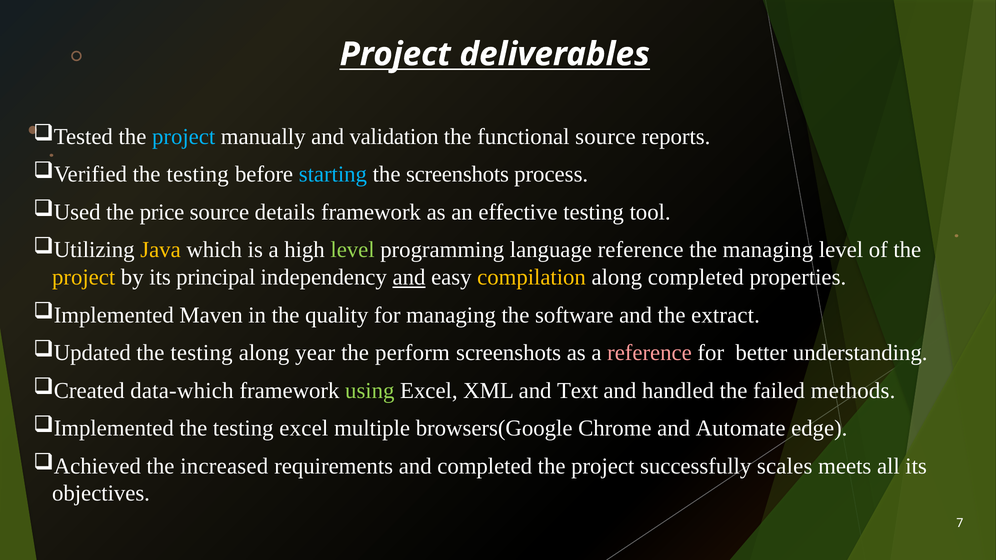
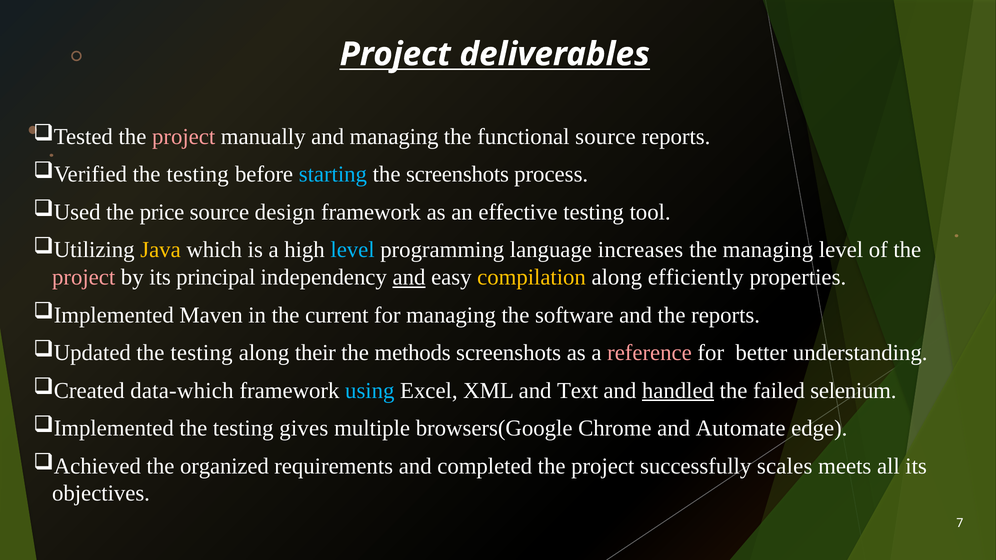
project colour: light blue -> pink (184, 137)
and validation: validation -> managing (394, 137)
details: details -> design (285, 212)
level colour: light green -> light blue (353, 250)
language reference: reference -> increases (641, 250)
project colour: yellow -> pink (84, 277)
along completed: completed -> efficiently (696, 277)
quality: quality -> current (337, 315)
the extract: extract -> reports (726, 315)
year: year -> their (315, 353)
perform: perform -> methods (413, 353)
using colour: light green -> light blue (370, 391)
handled underline: none -> present (678, 391)
methods: methods -> selenium (853, 391)
testing excel: excel -> gives (304, 428)
increased: increased -> organized (224, 466)
